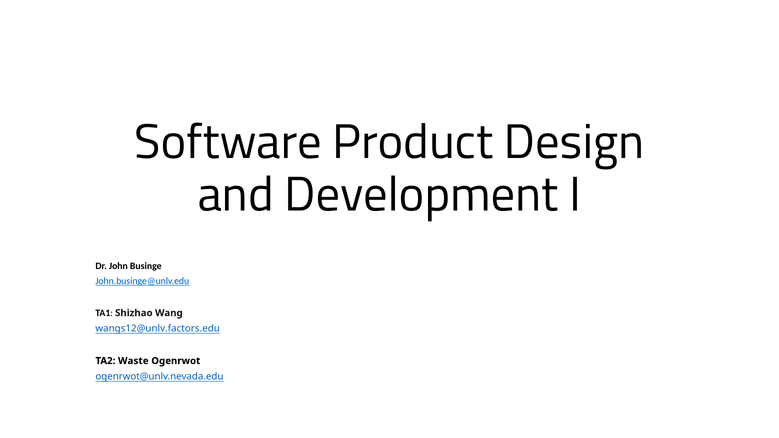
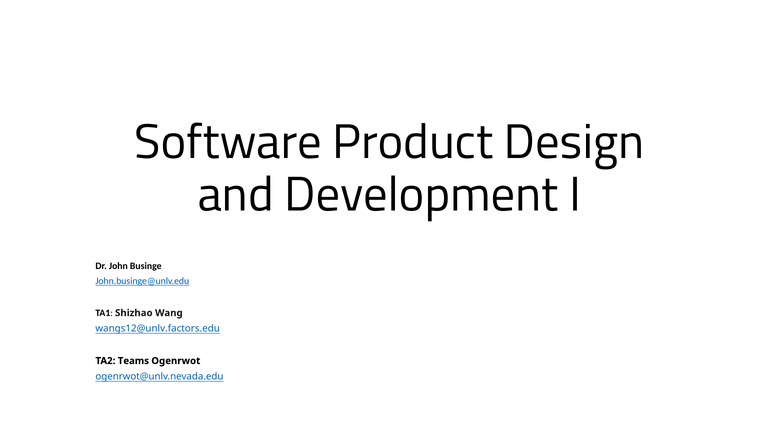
Waste: Waste -> Teams (133, 361)
